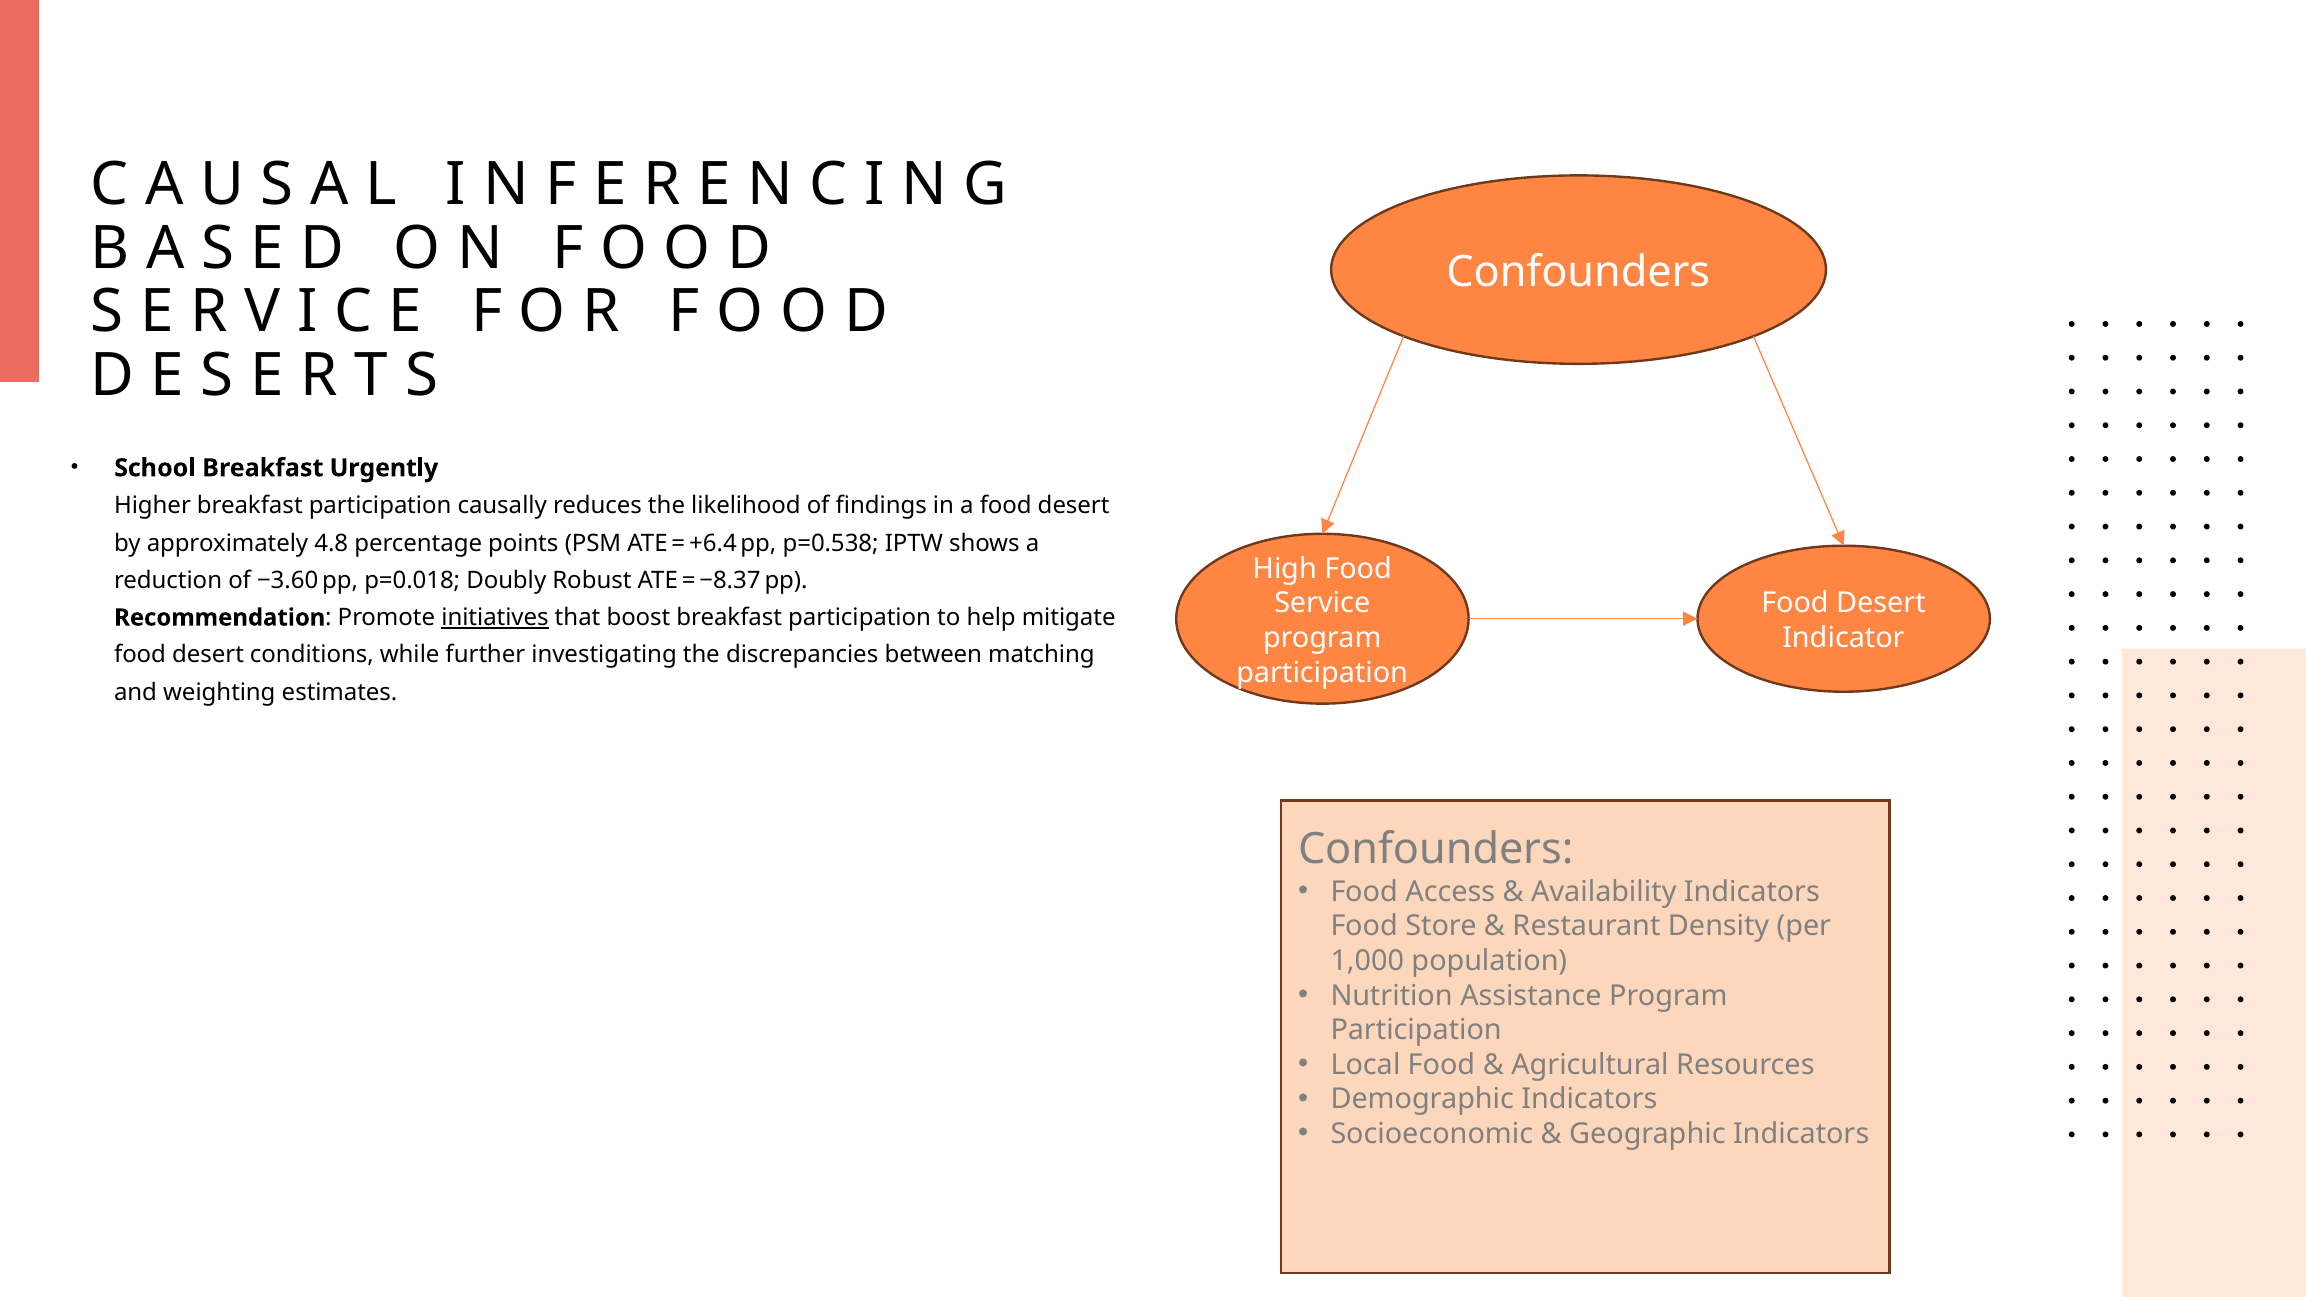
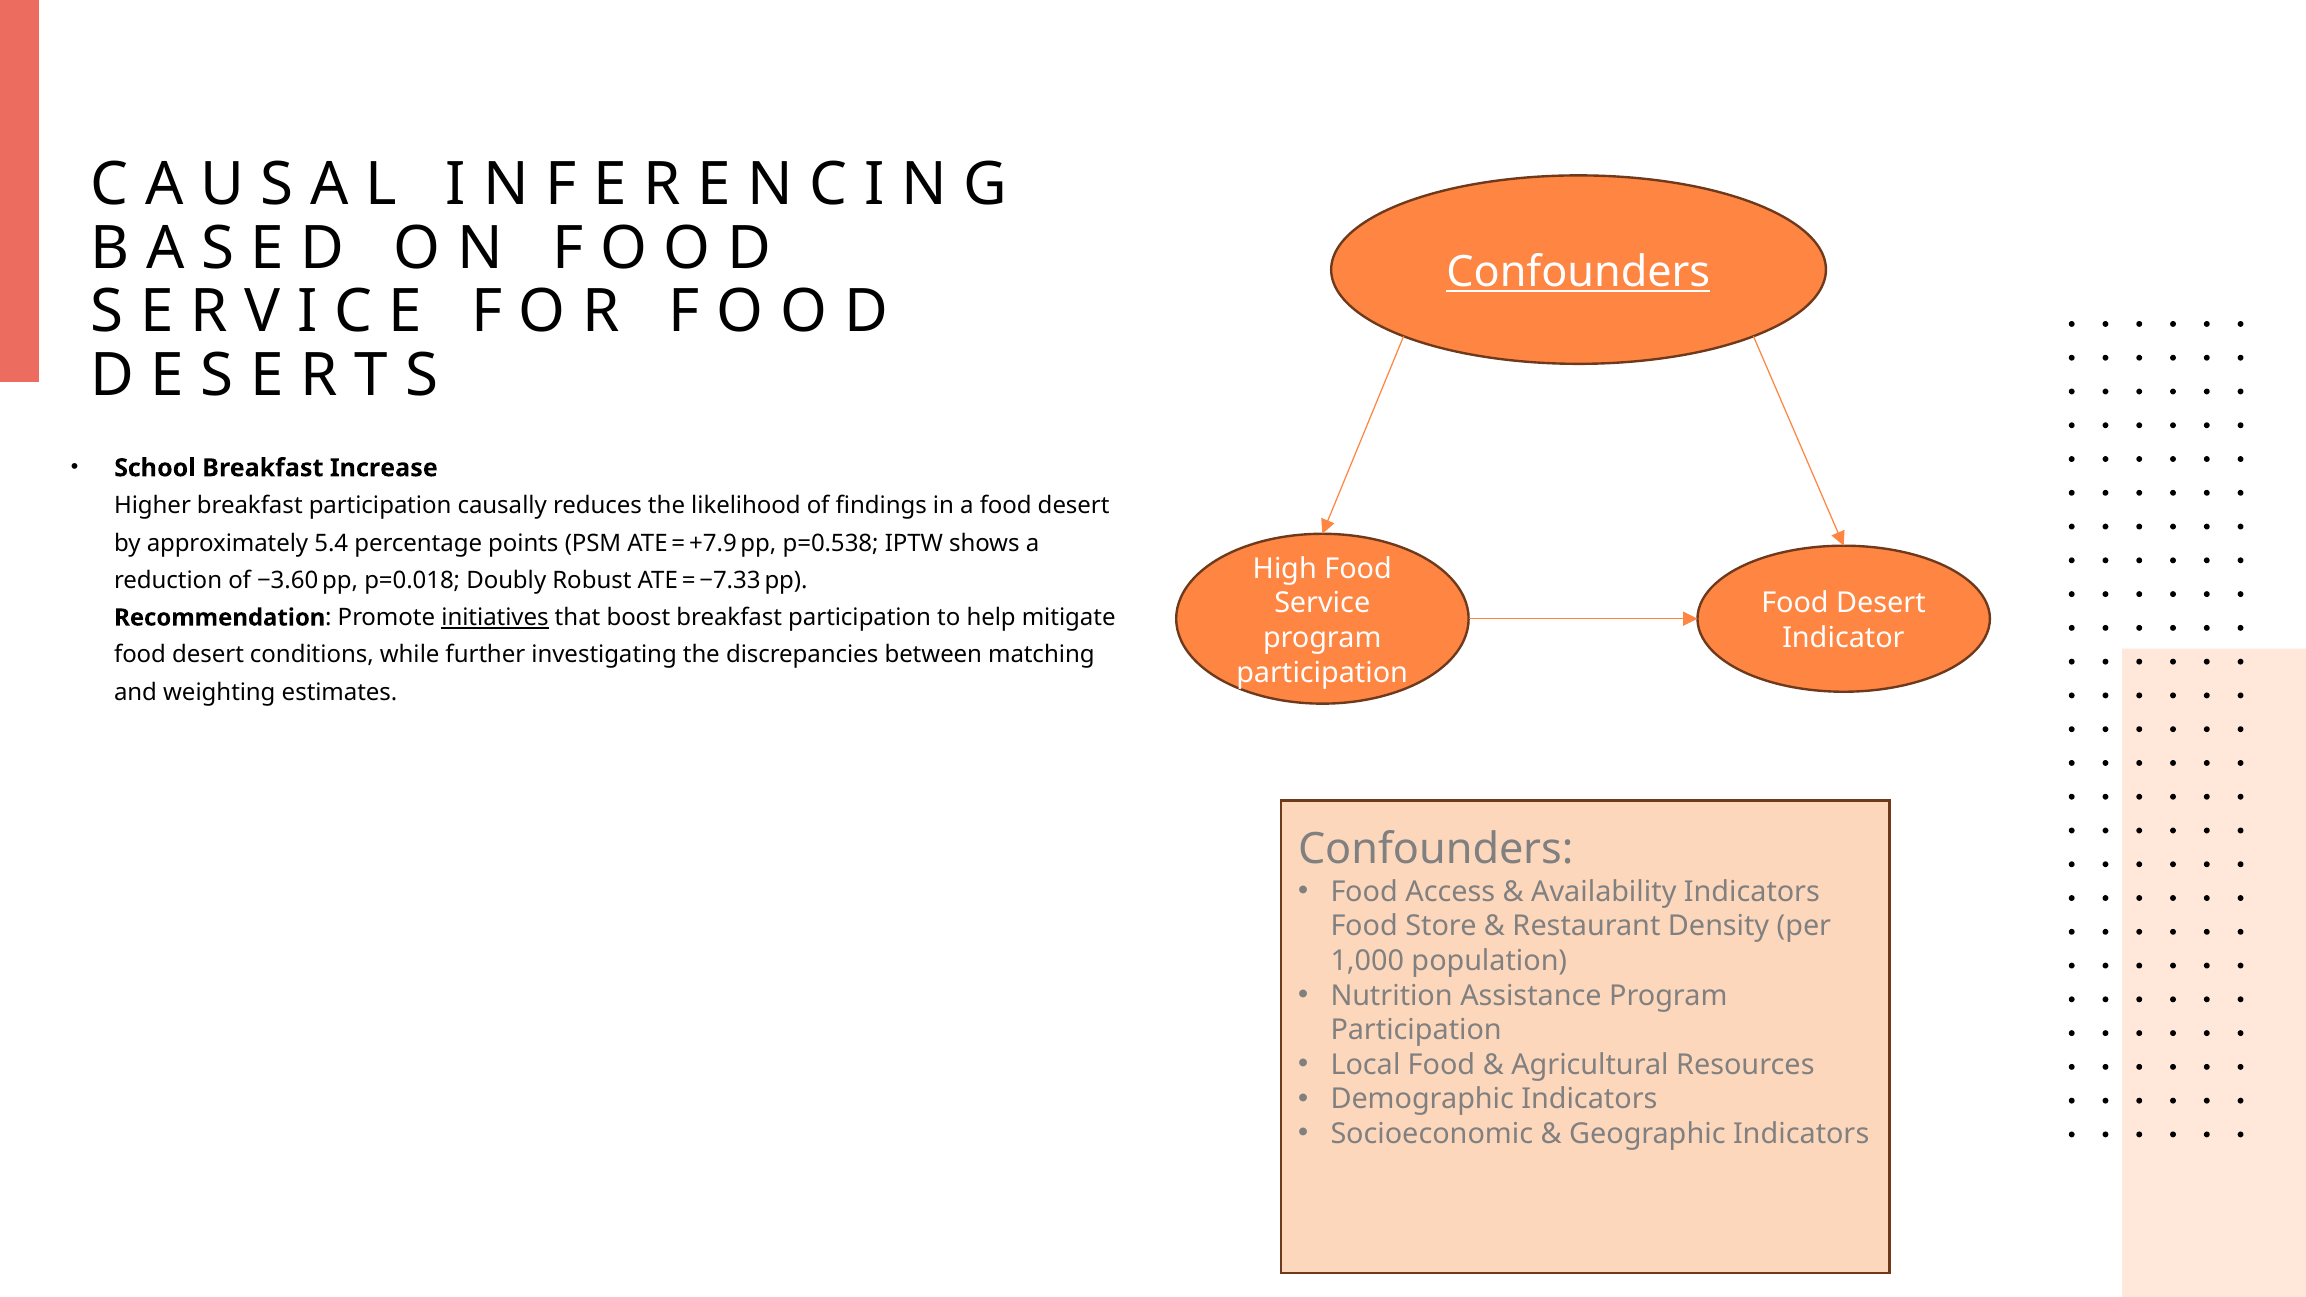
Confounders underline: none -> present (1578, 273)
Urgently: Urgently -> Increase (384, 468)
4.8: 4.8 -> 5.4 (331, 543)
+6.4: +6.4 -> +7.9 (713, 543)
−8.37: −8.37 -> −7.33 (730, 580)
